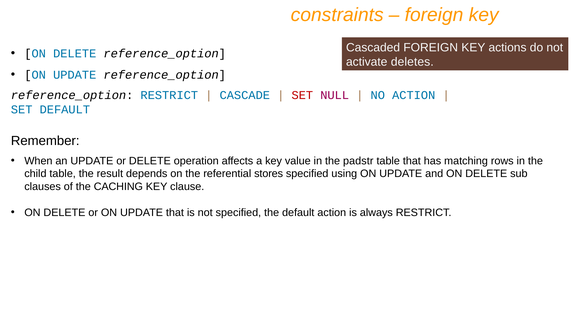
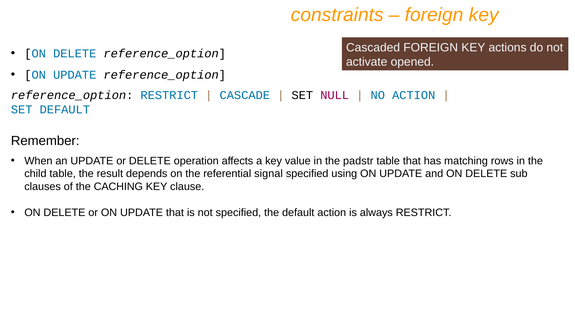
deletes: deletes -> opened (412, 62)
SET colour: red -> black (302, 95)
stores: stores -> signal (269, 174)
